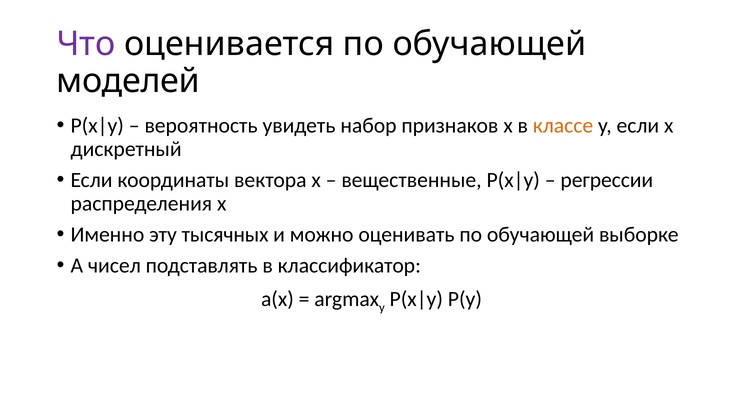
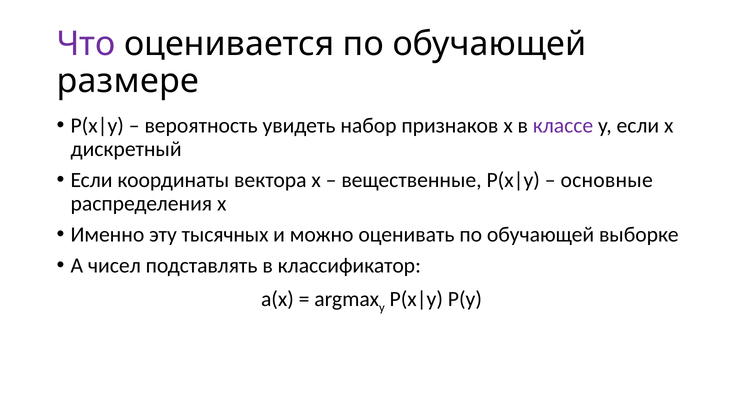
моделей: моделей -> размере (128, 81)
классе colour: orange -> purple (563, 126)
регрессии: регрессии -> основные (607, 180)
